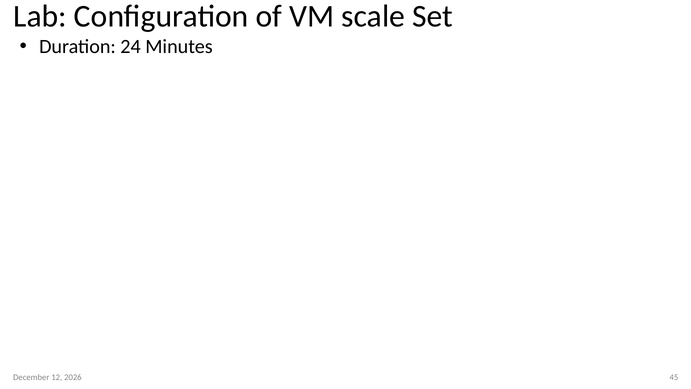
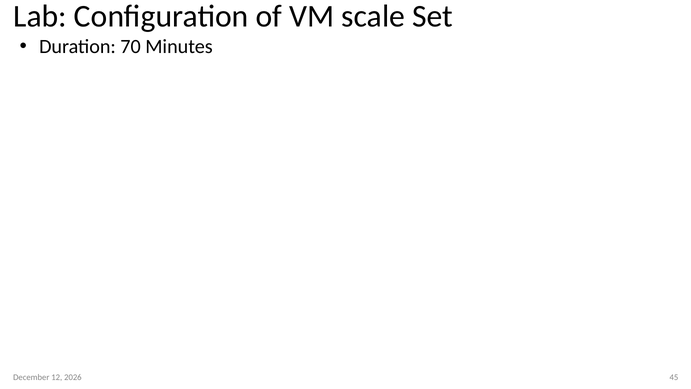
24: 24 -> 70 (131, 46)
